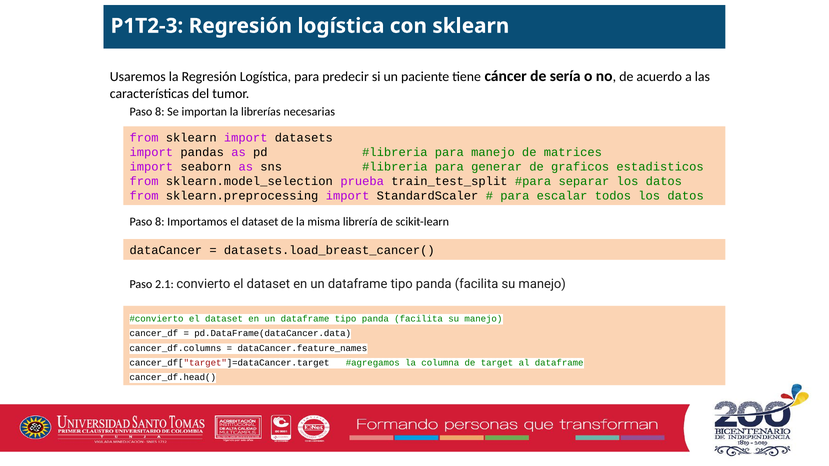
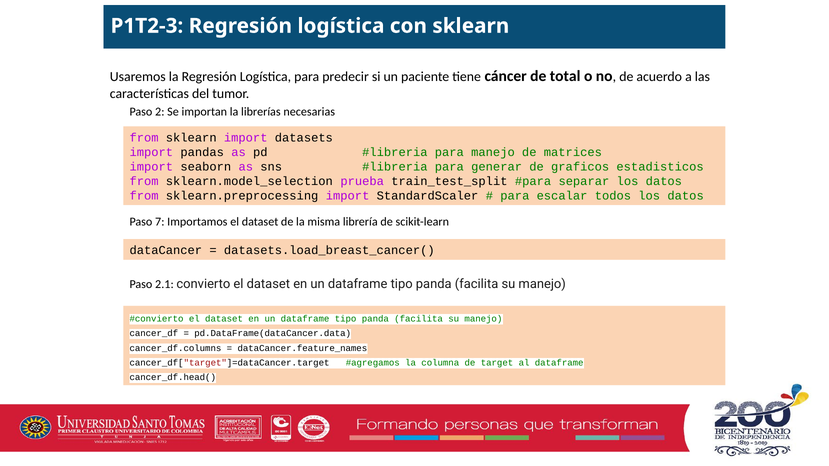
sería: sería -> total (565, 76)
8: 8 -> 2 (160, 112)
8: 8 -> 7 (160, 222)
